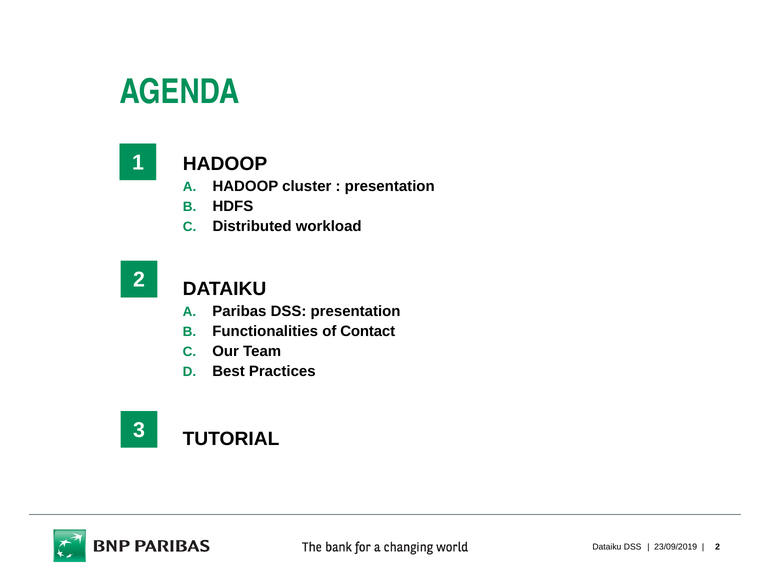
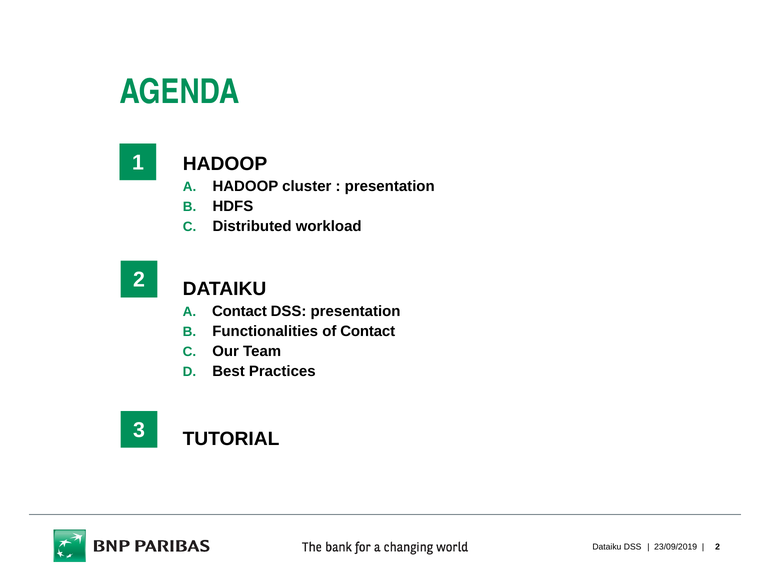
Paribas: Paribas -> Contact (239, 311)
